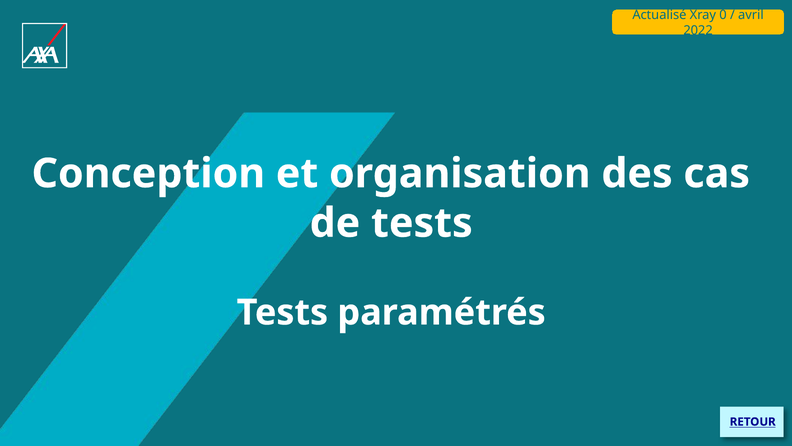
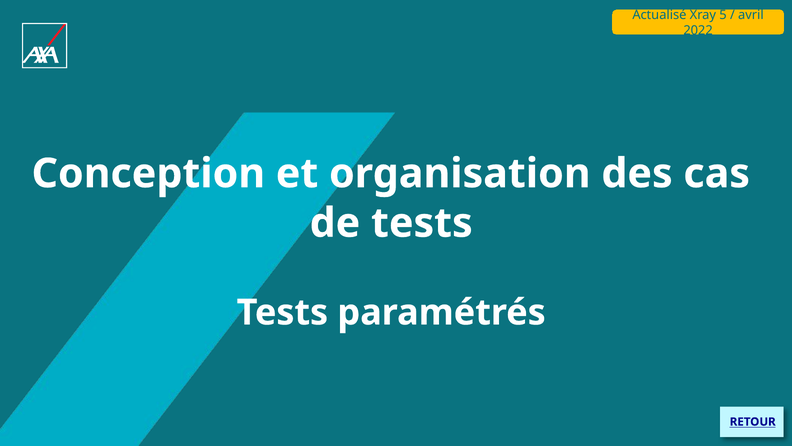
0: 0 -> 5 (723, 15)
